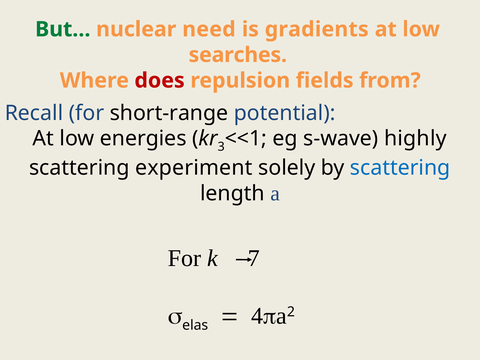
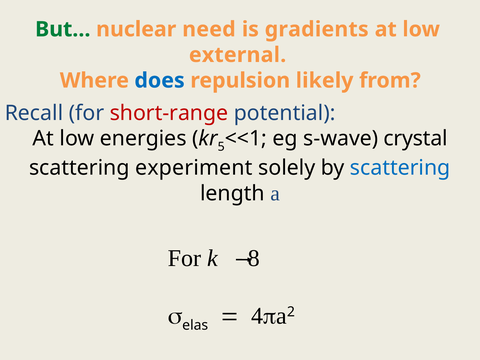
searches: searches -> external (238, 55)
does colour: red -> blue (160, 81)
fields: fields -> likely (325, 81)
short-range colour: black -> red (169, 113)
3: 3 -> 5 (221, 147)
highly: highly -> crystal (416, 139)
7: 7 -> 8 (254, 258)
